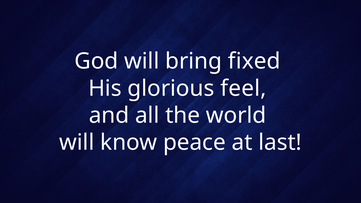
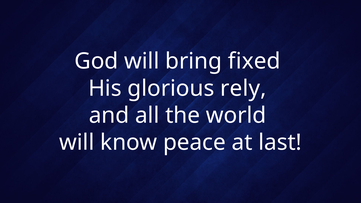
feel: feel -> rely (243, 88)
